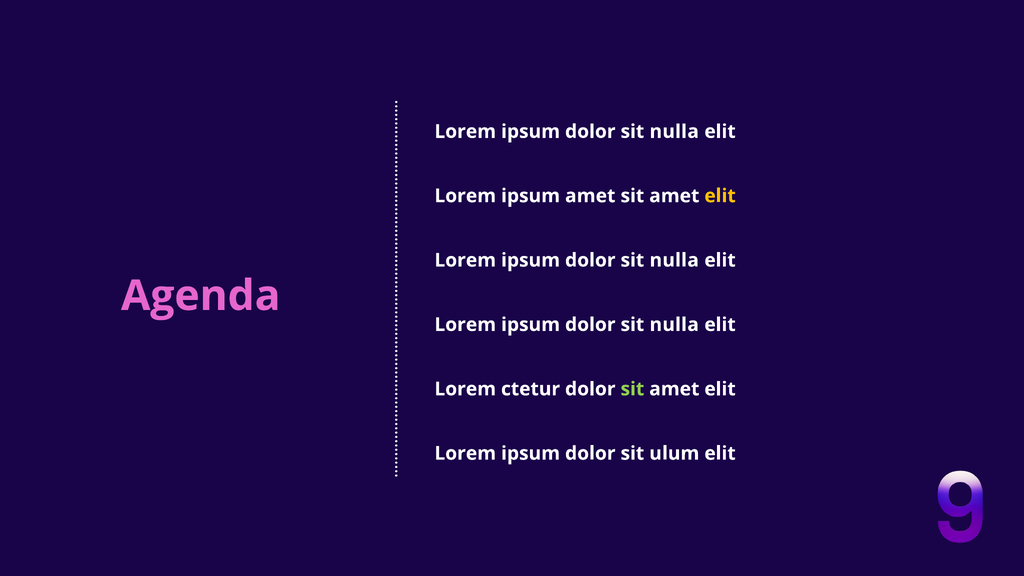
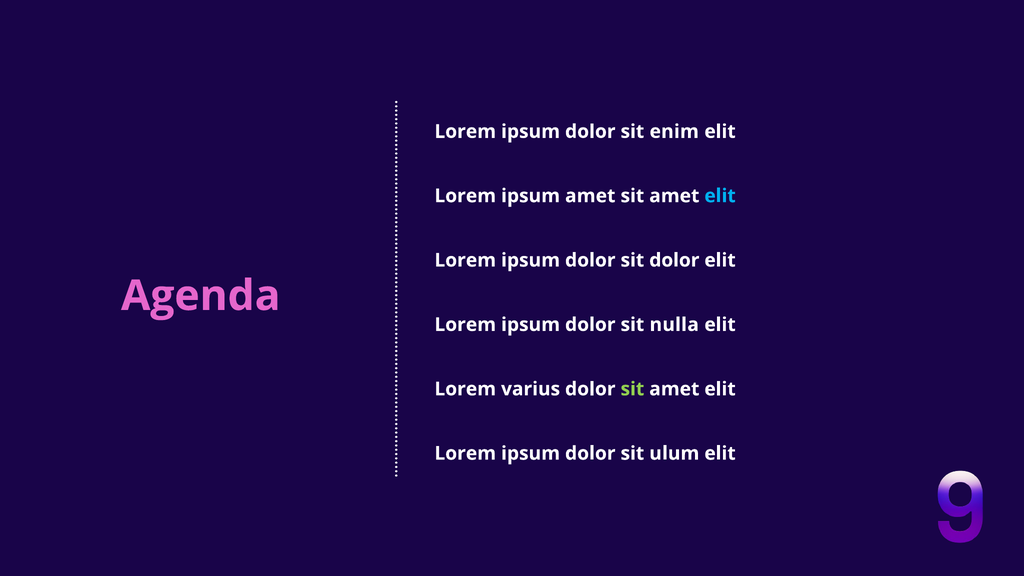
nulla: nulla -> enim (674, 132)
elit colour: yellow -> light blue (720, 196)
nulla: nulla -> dolor (674, 260)
ctetur: ctetur -> varius (531, 389)
